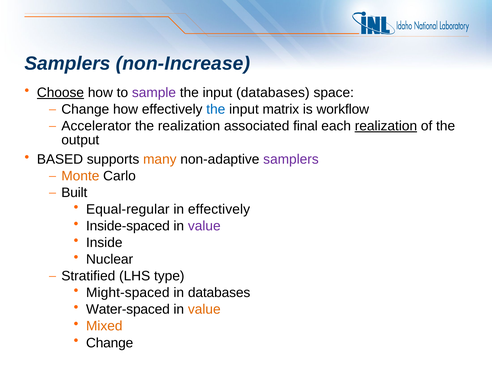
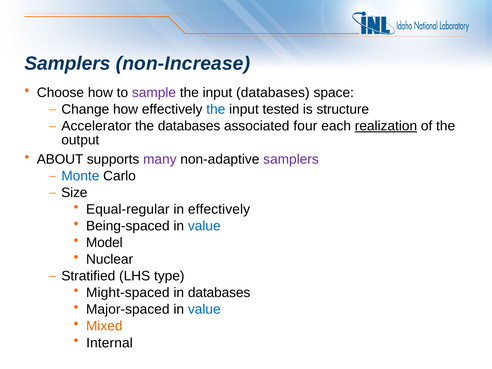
Choose underline: present -> none (60, 93)
matrix: matrix -> tested (281, 109)
workflow: workflow -> structure (343, 109)
the realization: realization -> databases (189, 126)
final: final -> four (305, 126)
BASED: BASED -> ABOUT (60, 159)
many colour: orange -> purple (160, 159)
Monte colour: orange -> blue (80, 176)
Built: Built -> Size (74, 193)
Inside-spaced: Inside-spaced -> Being-spaced (128, 226)
value colour: purple -> blue (204, 226)
Inside: Inside -> Model (104, 243)
Water-spaced: Water-spaced -> Major-spaced (128, 309)
value colour: orange -> blue (204, 309)
Change: Change -> Internal (110, 343)
